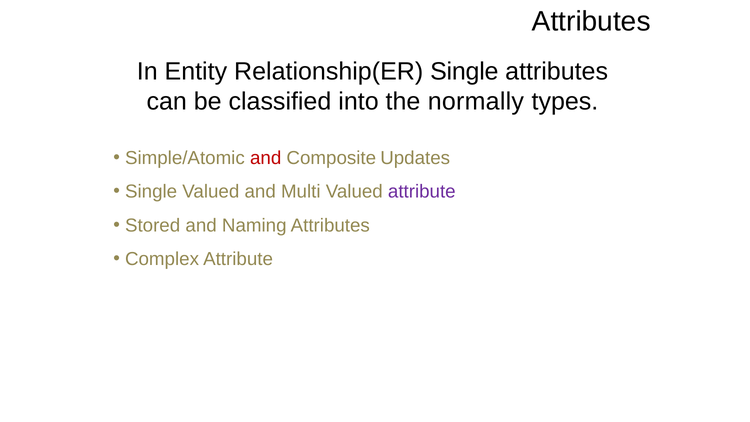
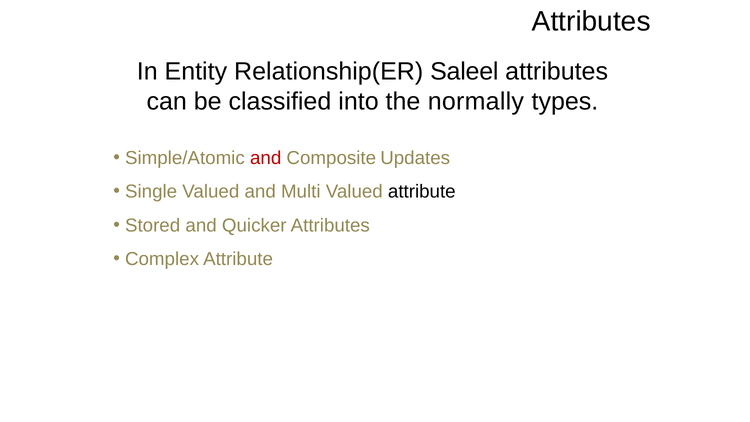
Relationship(ER Single: Single -> Saleel (464, 71)
attribute colour: purple -> black (422, 192)
Naming: Naming -> Quicker (254, 225)
